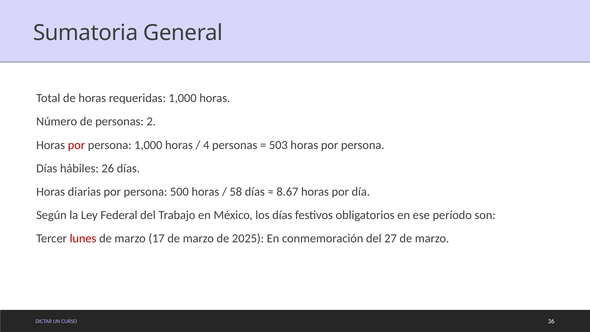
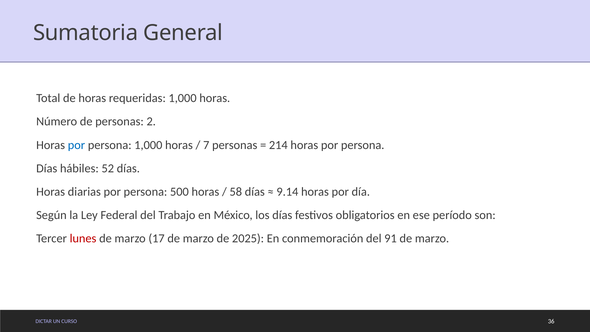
por colour: red -> blue (76, 145)
4: 4 -> 7 (206, 145)
503: 503 -> 214 (278, 145)
26: 26 -> 52 (108, 168)
8.67: 8.67 -> 9.14 (287, 192)
27: 27 -> 91 (391, 238)
